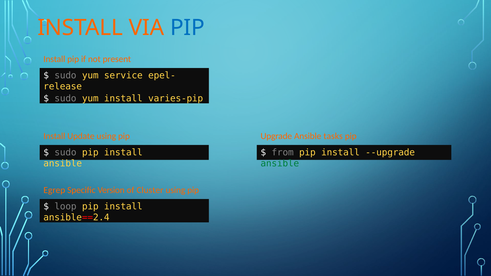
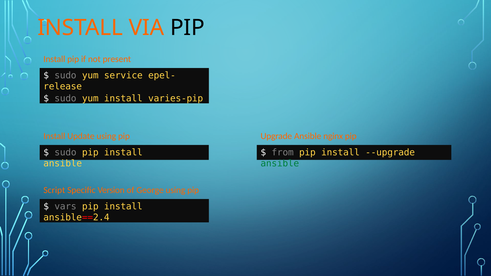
PIP colour: blue -> black (187, 28)
tasks: tasks -> nginx (333, 136)
Egrep: Egrep -> Script (54, 190)
Cluster: Cluster -> George (150, 190)
loop: loop -> vars (65, 207)
